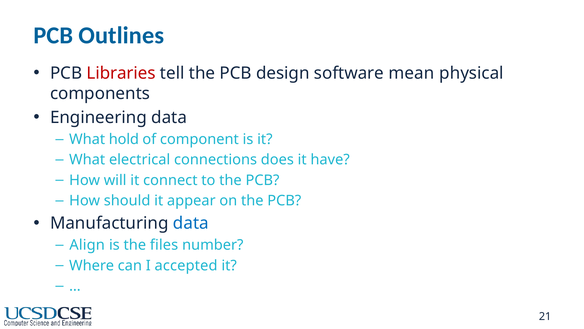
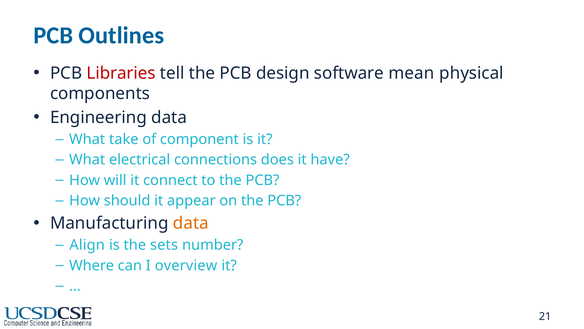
hold: hold -> take (124, 139)
data colour: blue -> orange (191, 223)
files: files -> sets (164, 245)
accepted: accepted -> overview (186, 265)
